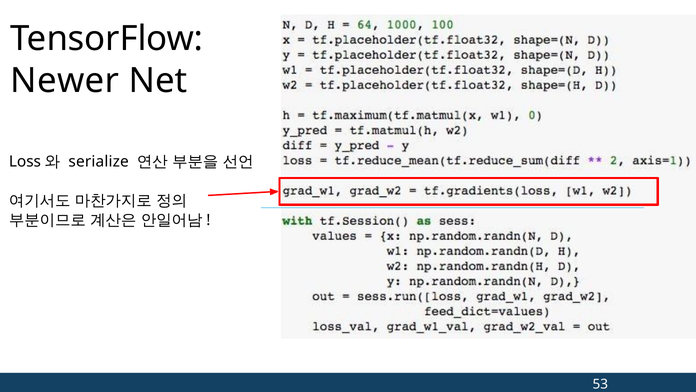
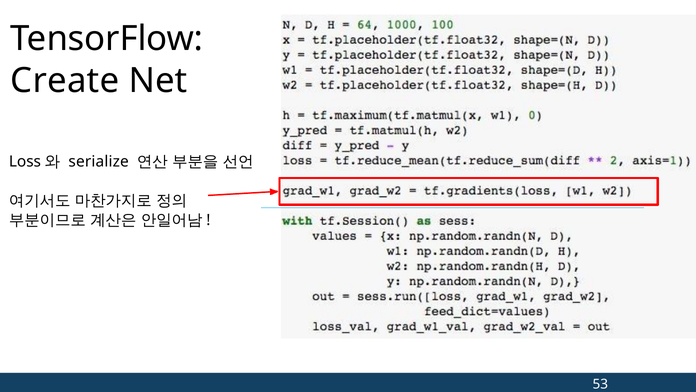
Newer: Newer -> Create (65, 80)
